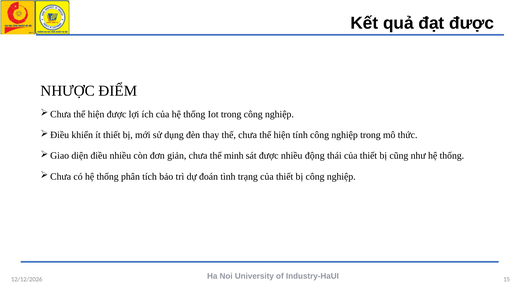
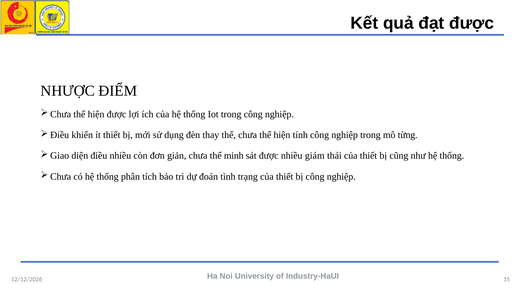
thức: thức -> từng (408, 135)
động: động -> giám (315, 156)
